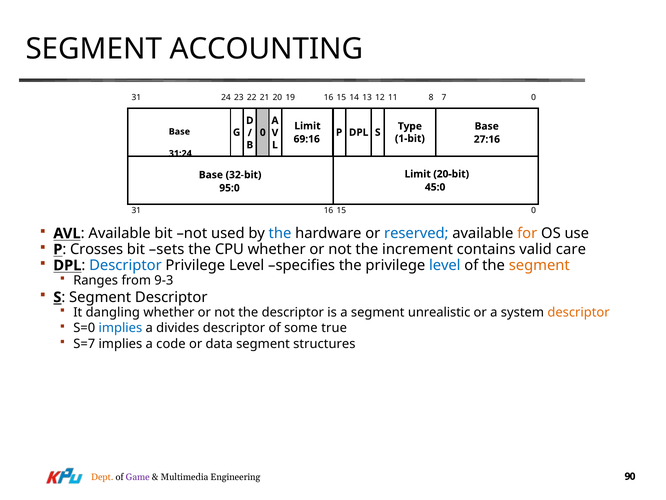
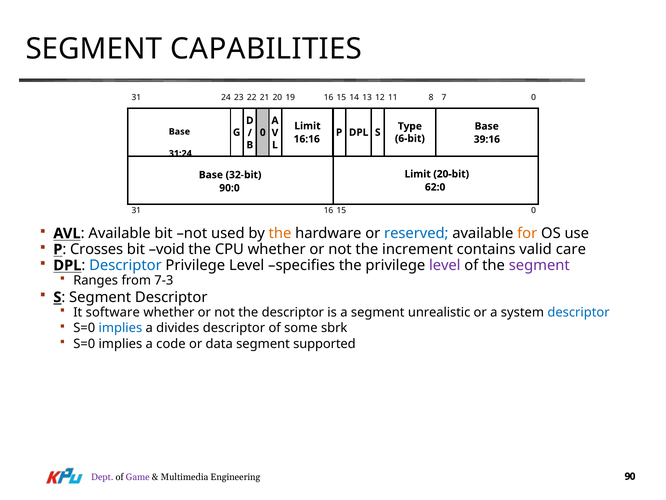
ACCOUNTING: ACCOUNTING -> CAPABILITIES (266, 49)
1-bit: 1-bit -> 6-bit (410, 138)
69:16: 69:16 -> 16:16 (307, 139)
27:16: 27:16 -> 39:16 (487, 139)
45:0: 45:0 -> 62:0 (435, 187)
95:0: 95:0 -> 90:0 (229, 188)
the colour: blue -> orange (280, 233)
sets: sets -> void (167, 249)
level colour: blue -> purple (445, 265)
segment colour: orange -> purple (539, 265)
9-3: 9-3 -> 7-3 (164, 280)
dangling: dangling -> software (113, 312)
descriptor colour: orange -> blue (579, 312)
true: true -> sbrk (334, 328)
S=7: S=7 -> S=0 (84, 344)
structures: structures -> supported (324, 344)
Dept colour: orange -> purple (102, 476)
